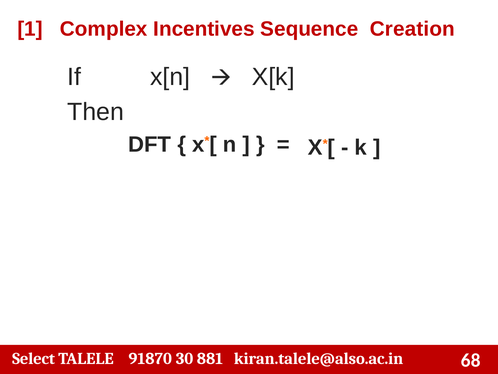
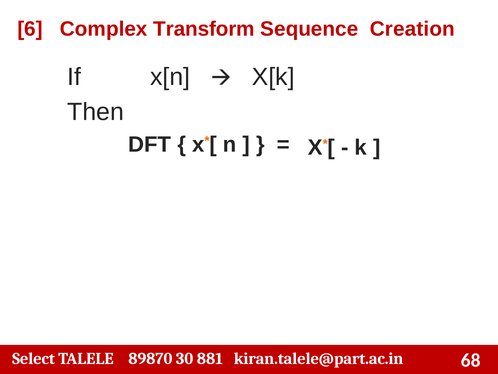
1: 1 -> 6 (30, 29)
Incentives: Incentives -> Transform (204, 29)
91870: 91870 -> 89870 (150, 358)
kiran.talele@also.ac.in: kiran.talele@also.ac.in -> kiran.talele@part.ac.in (319, 358)
